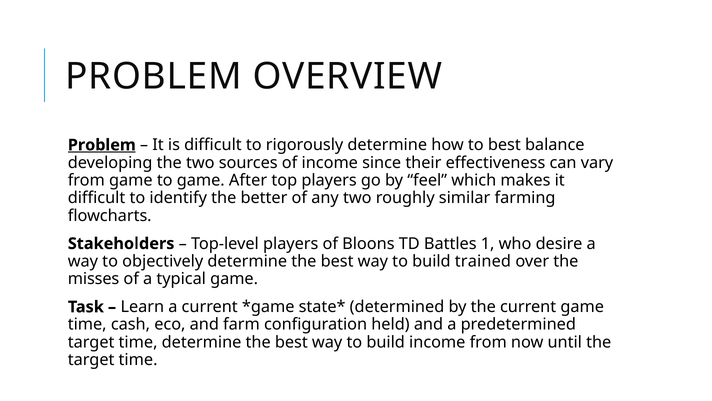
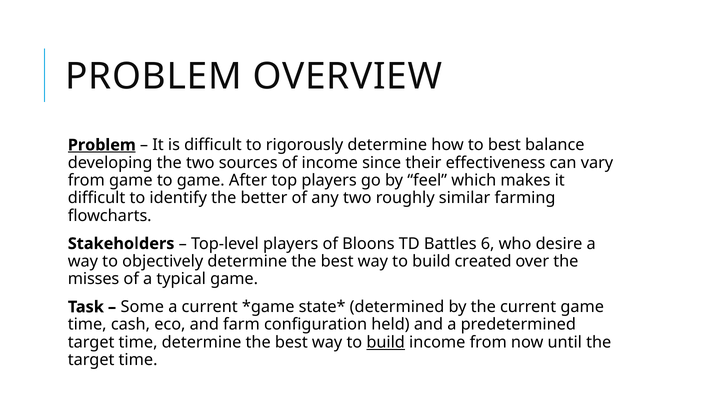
1: 1 -> 6 (488, 243)
trained: trained -> created (483, 261)
Learn: Learn -> Some (142, 307)
build underline: none -> present (386, 342)
